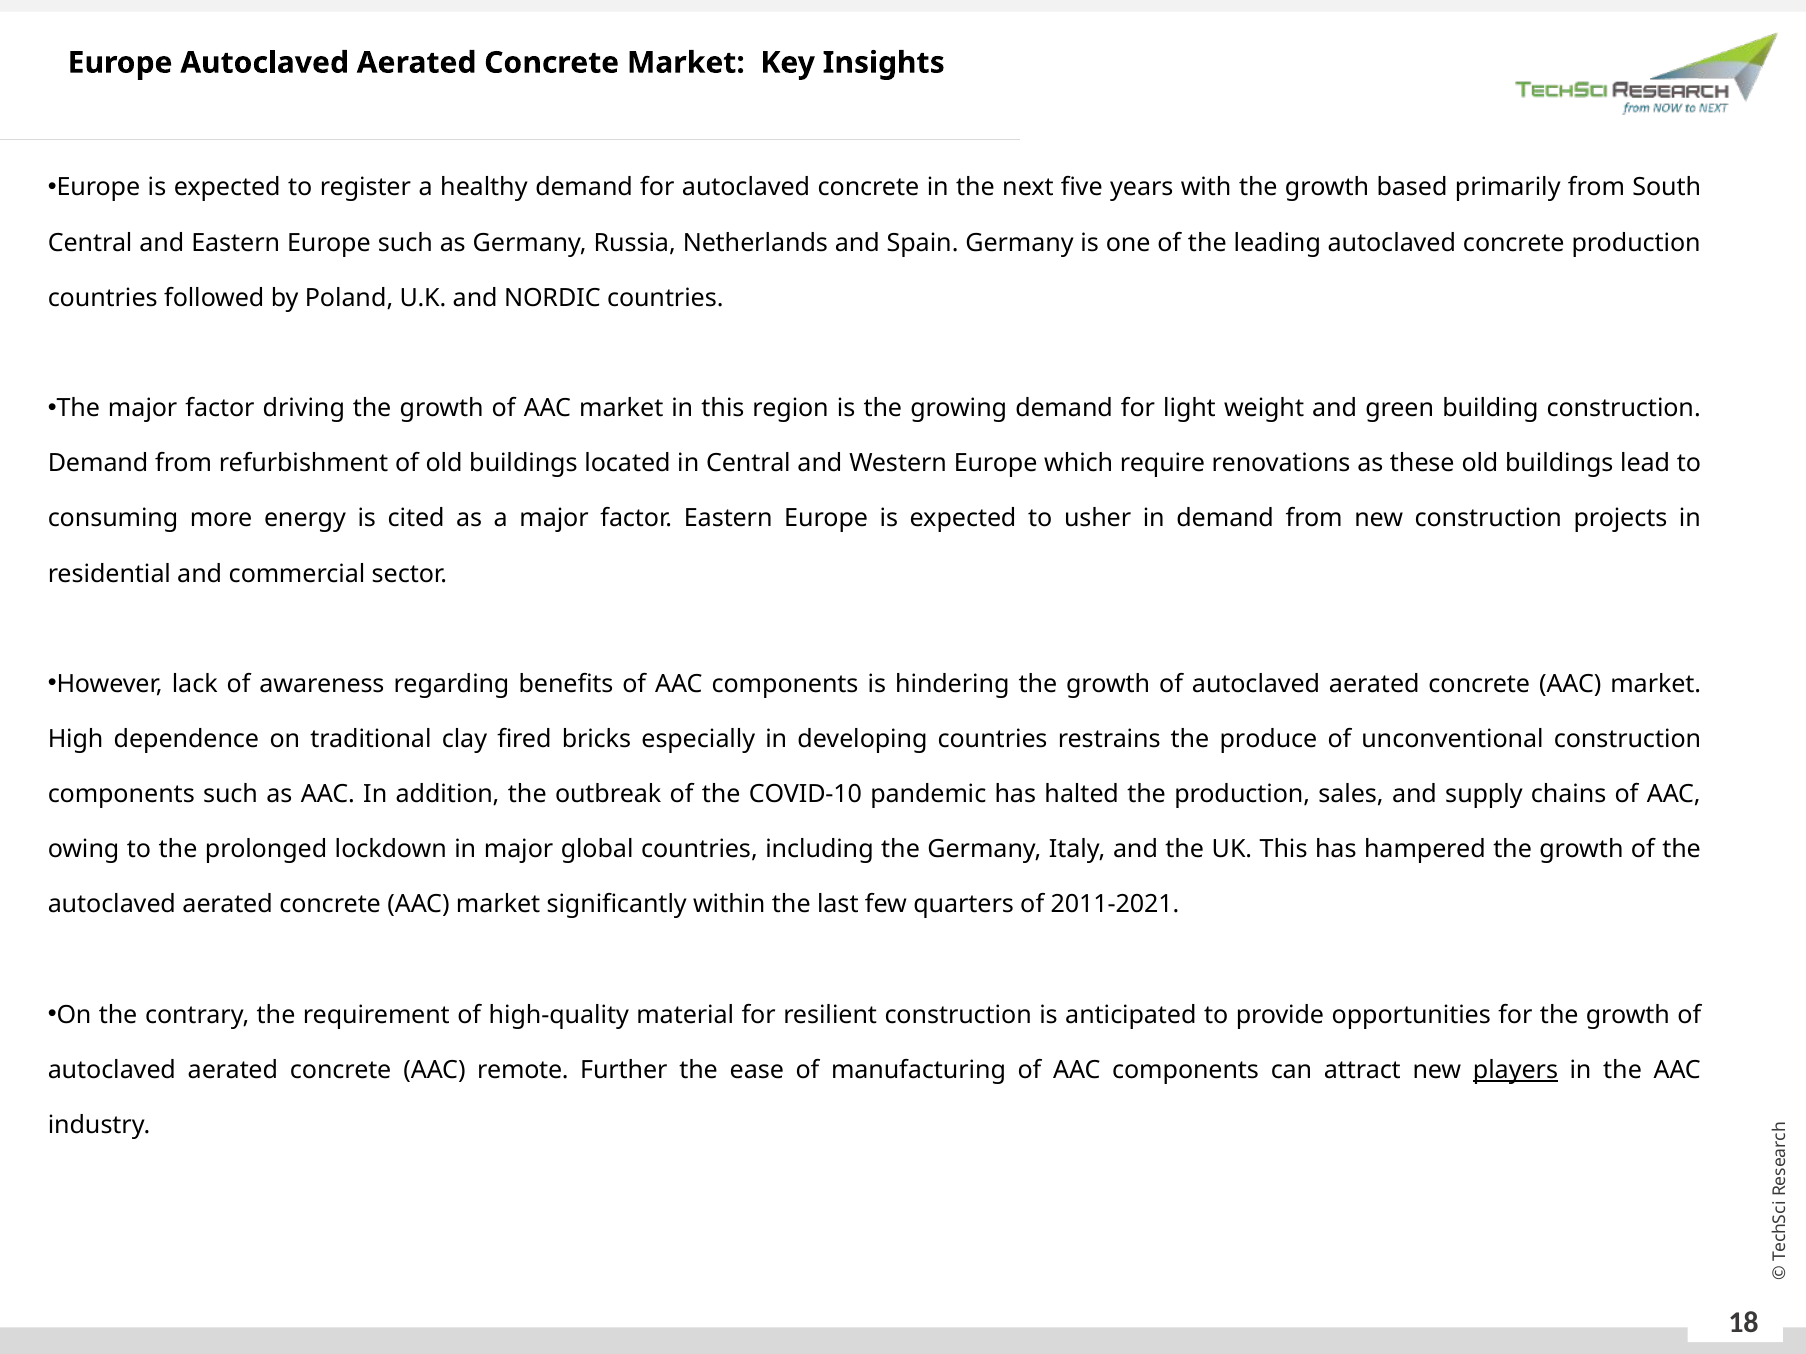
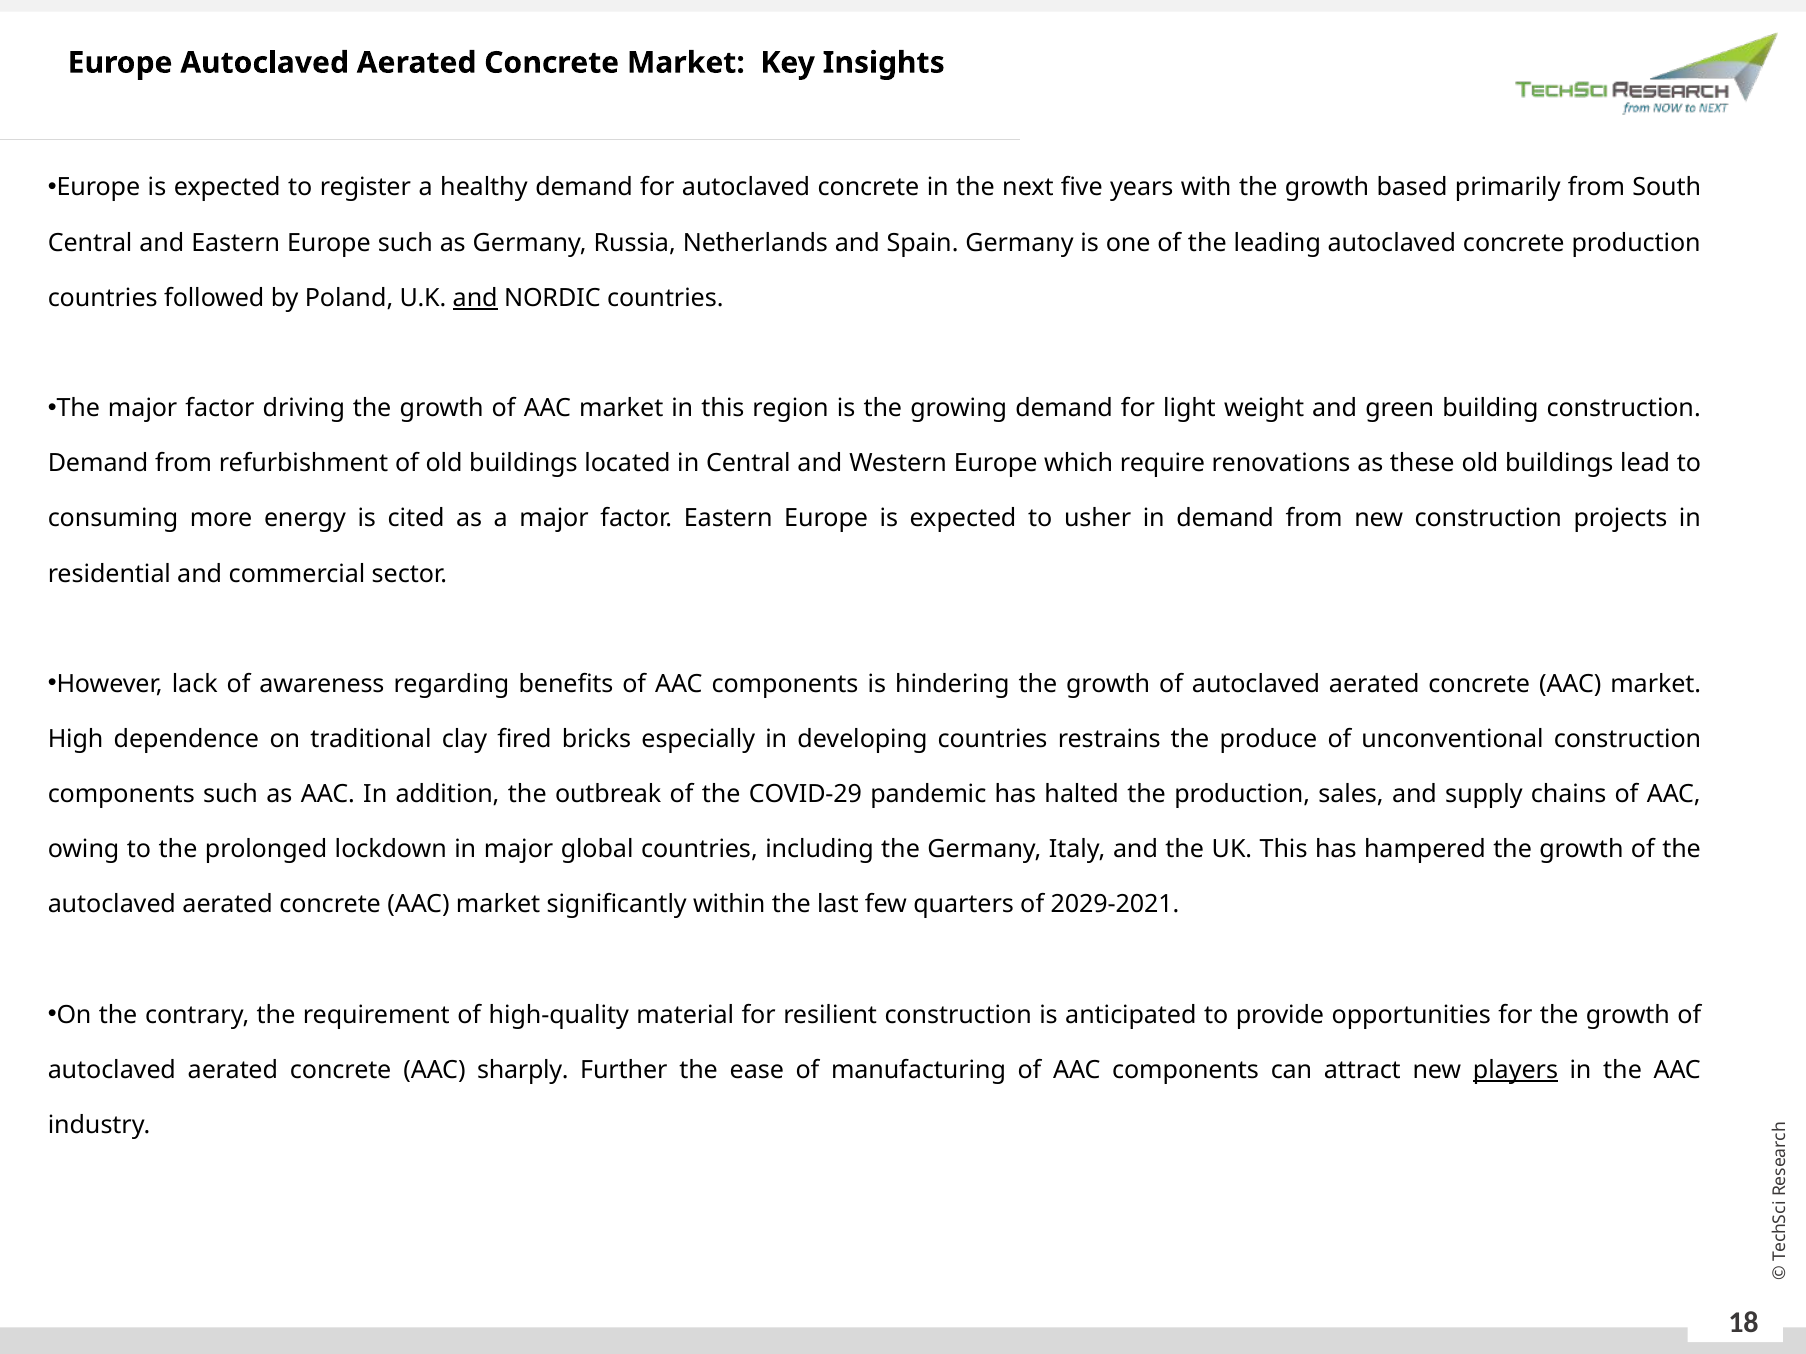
and underline: none -> present (475, 298)
COVID-10: COVID-10 -> COVID-29 (805, 795)
2011-2021: 2011-2021 -> 2029-2021 (1115, 905)
remote: remote -> sharply (523, 1071)
